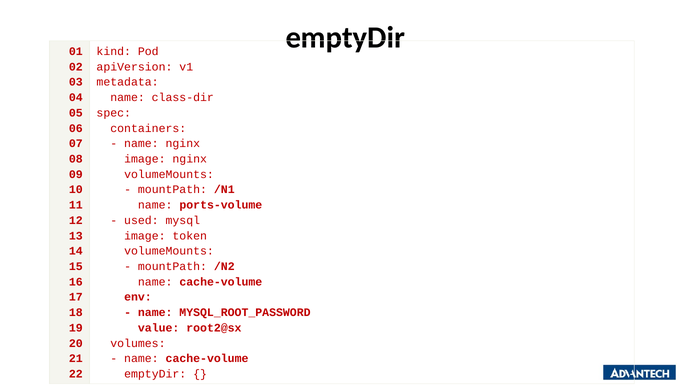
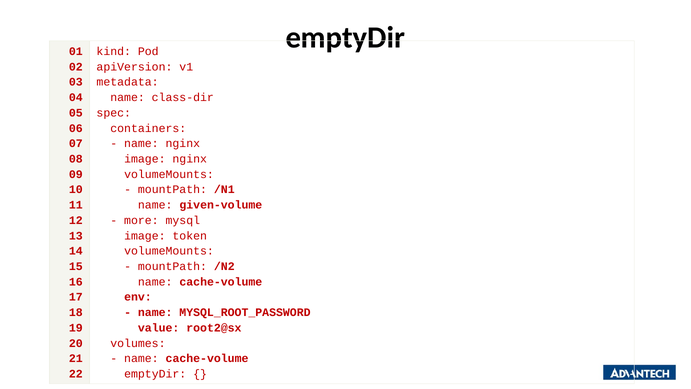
ports-volume: ports-volume -> given-volume (221, 205)
used: used -> more (141, 220)
